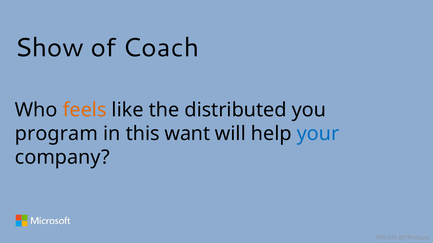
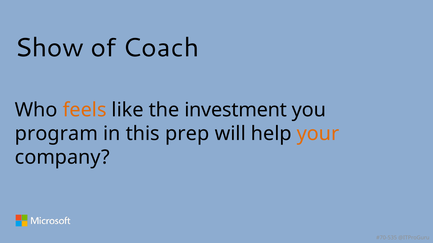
distributed: distributed -> investment (236, 110)
want: want -> prep (187, 134)
your colour: blue -> orange (318, 134)
